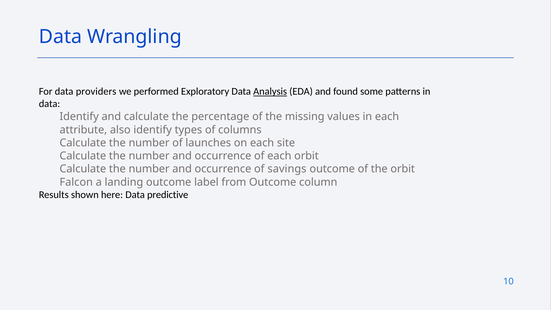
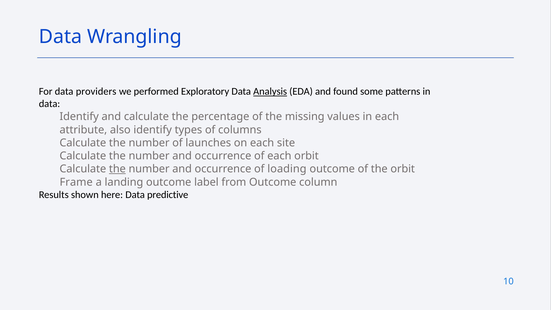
the underline: none -> present (117, 169)
savings: savings -> loading (287, 169)
Falcon: Falcon -> Frame (76, 182)
